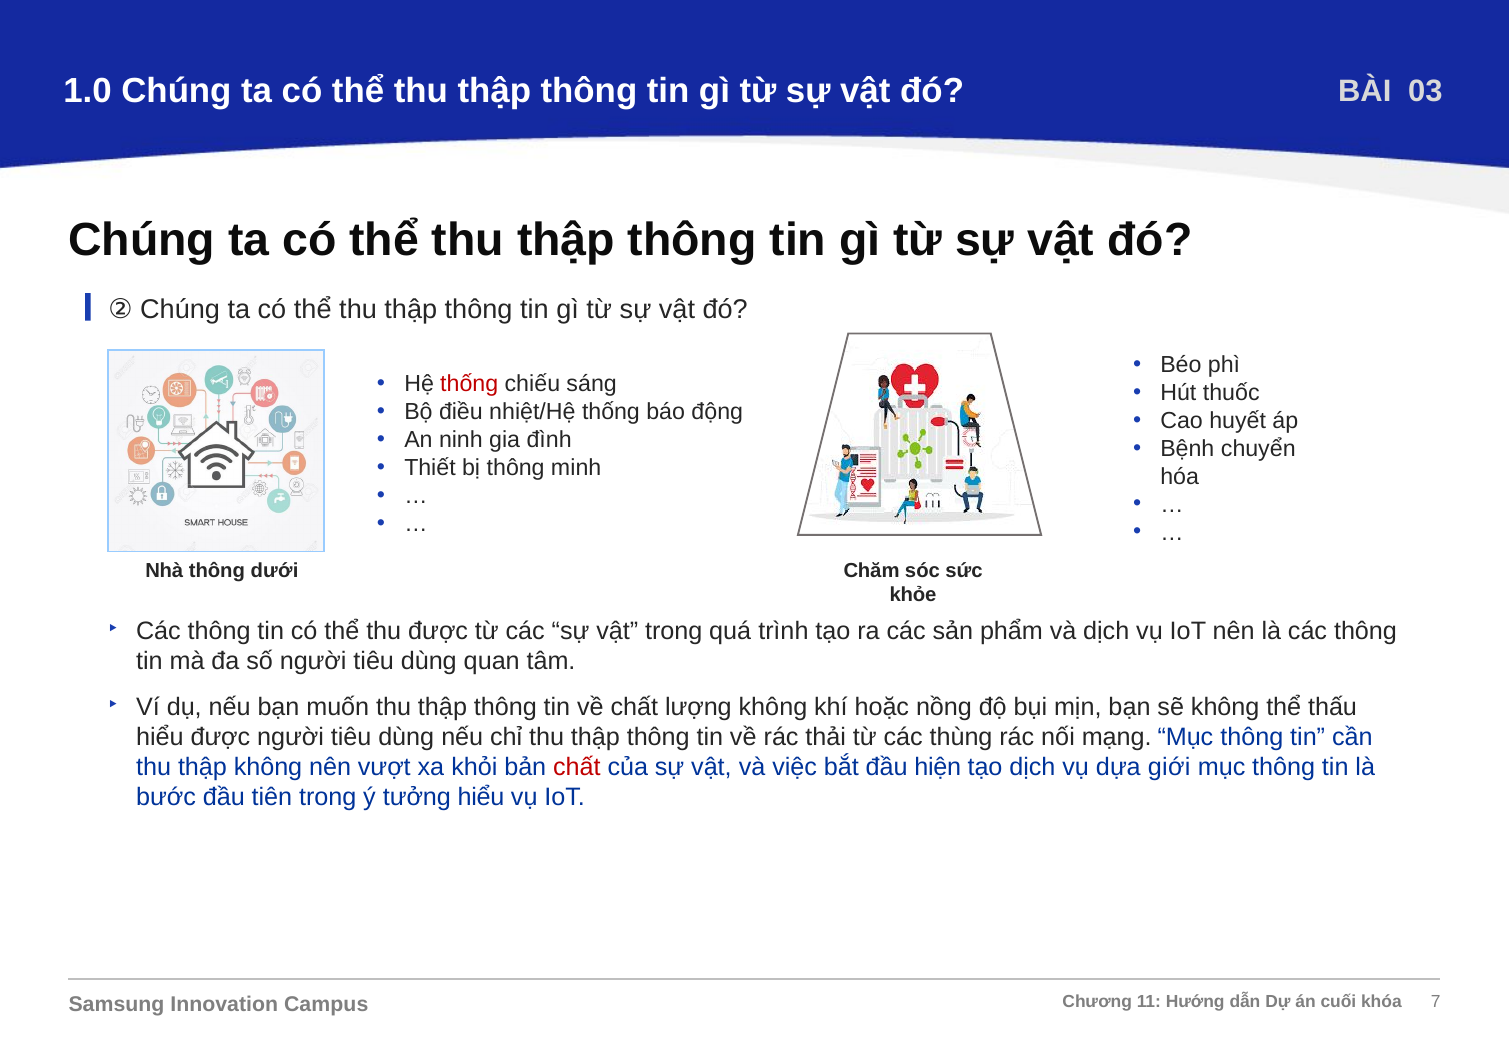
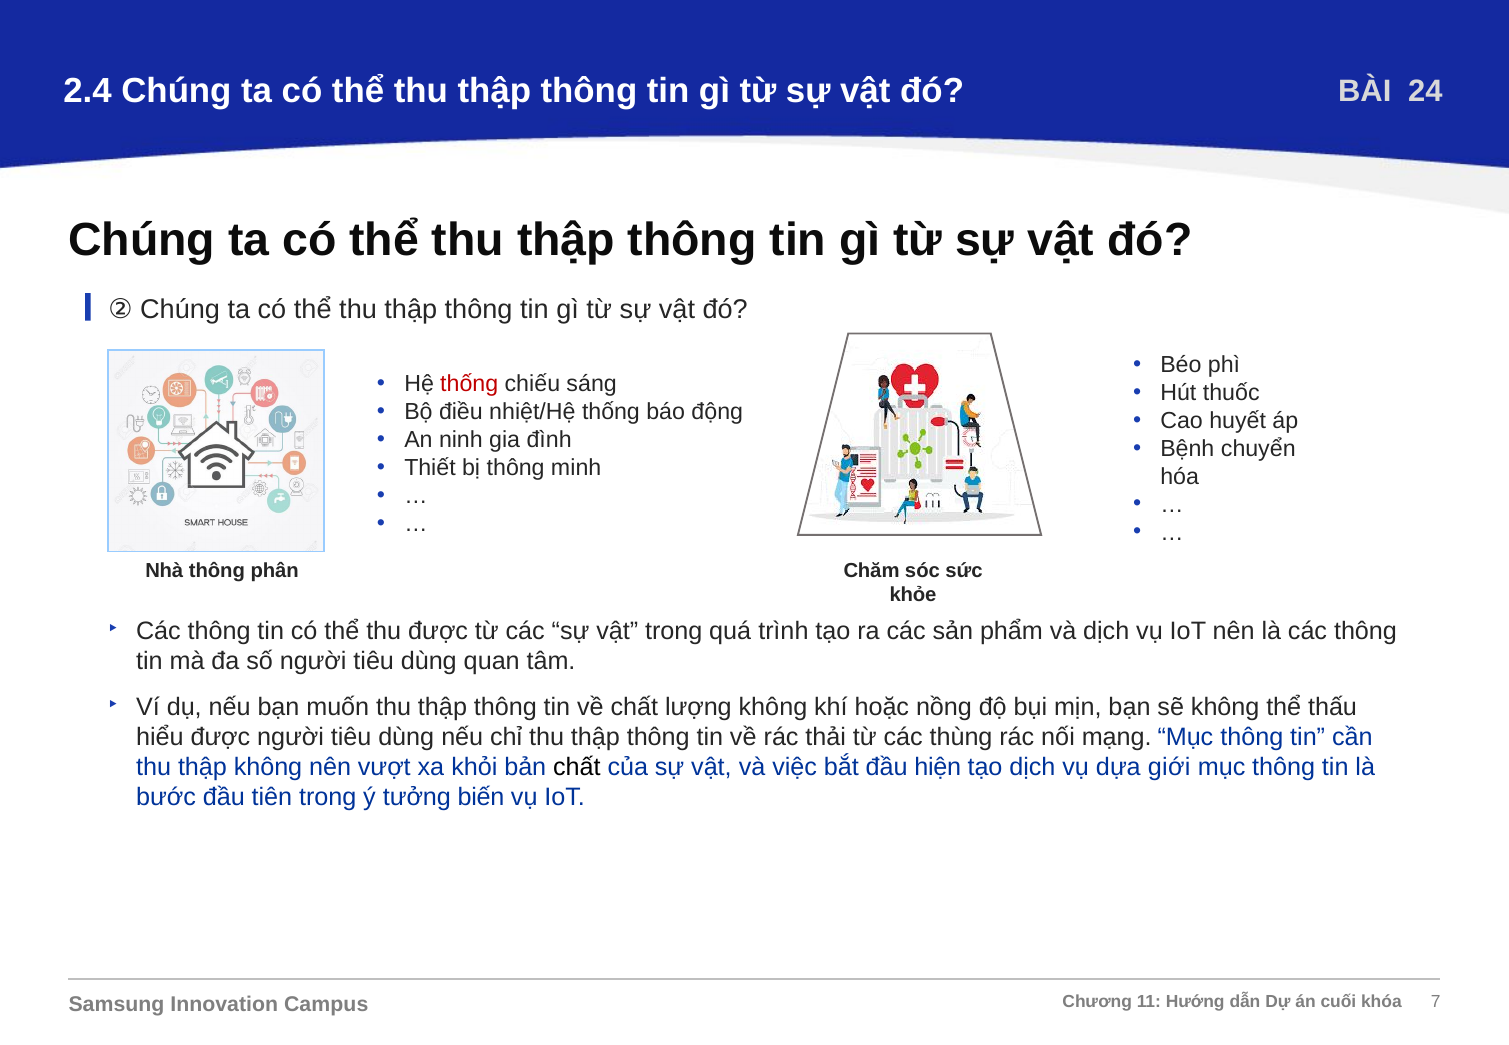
1.0: 1.0 -> 2.4 (88, 91)
03: 03 -> 24 (1425, 91)
dưới: dưới -> phân (275, 571)
chất colour: red -> black (577, 767)
tưởng hiểu: hiểu -> biến (481, 797)
